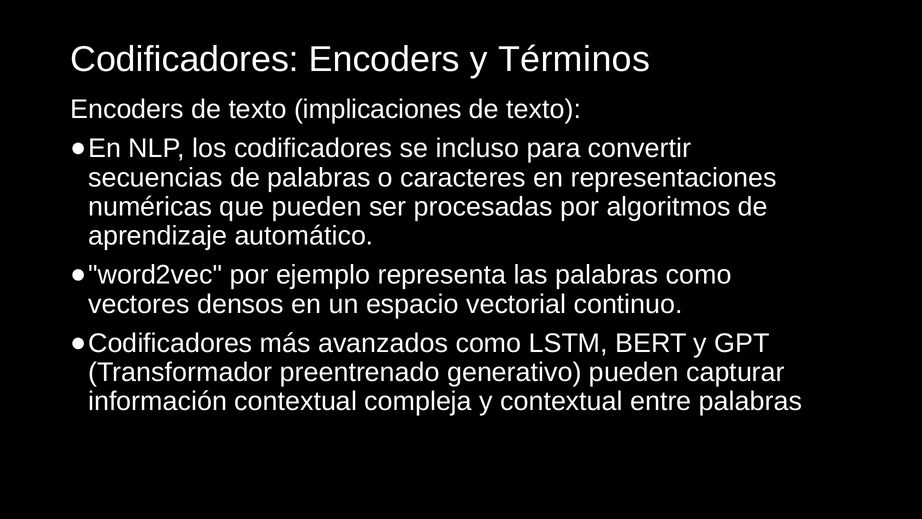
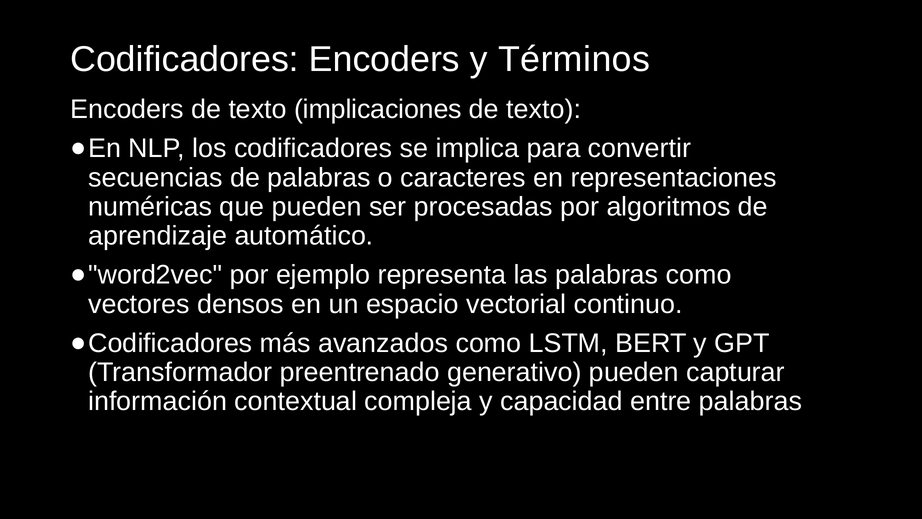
incluso: incluso -> implica (477, 148)
y contextual: contextual -> capacidad (561, 401)
